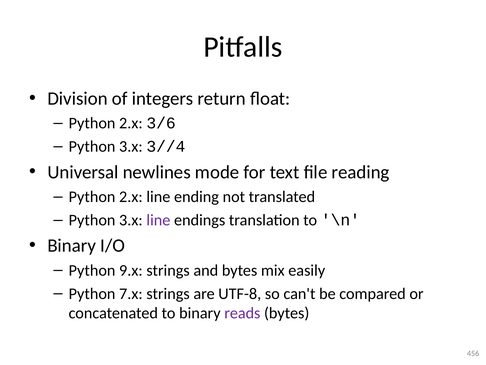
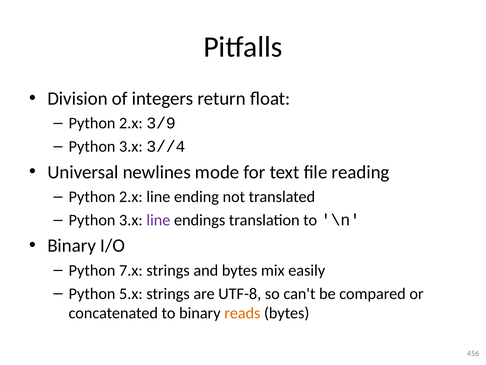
3/6: 3/6 -> 3/9 (161, 123)
9.x: 9.x -> 7.x (131, 270)
7.x: 7.x -> 5.x (131, 293)
reads colour: purple -> orange (242, 313)
